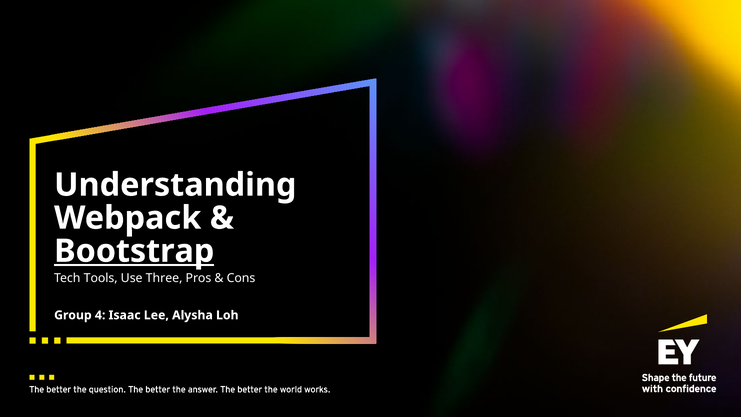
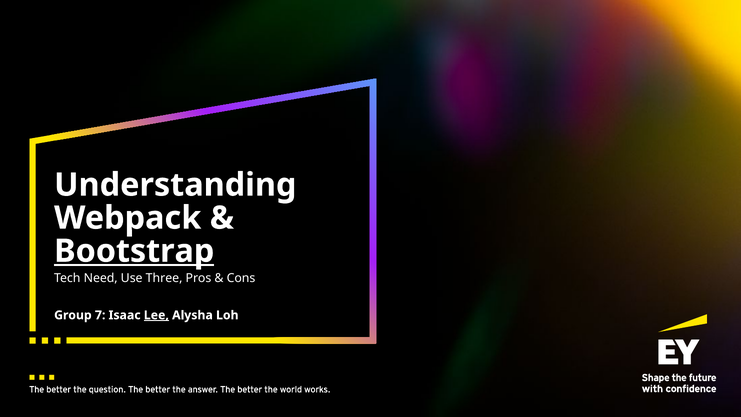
Tools: Tools -> Need (101, 278)
4: 4 -> 7 (100, 315)
Lee underline: none -> present (156, 315)
